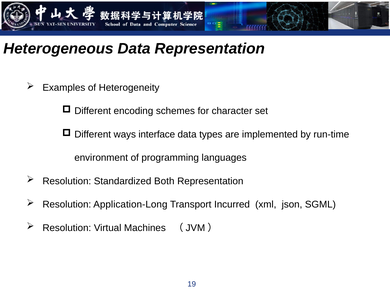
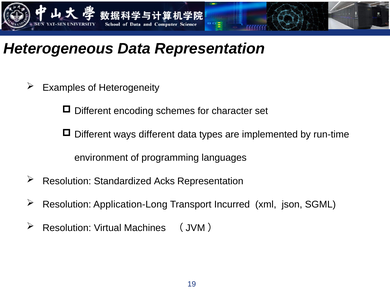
ways interface: interface -> different (157, 135)
Both: Both -> Acks (164, 181)
